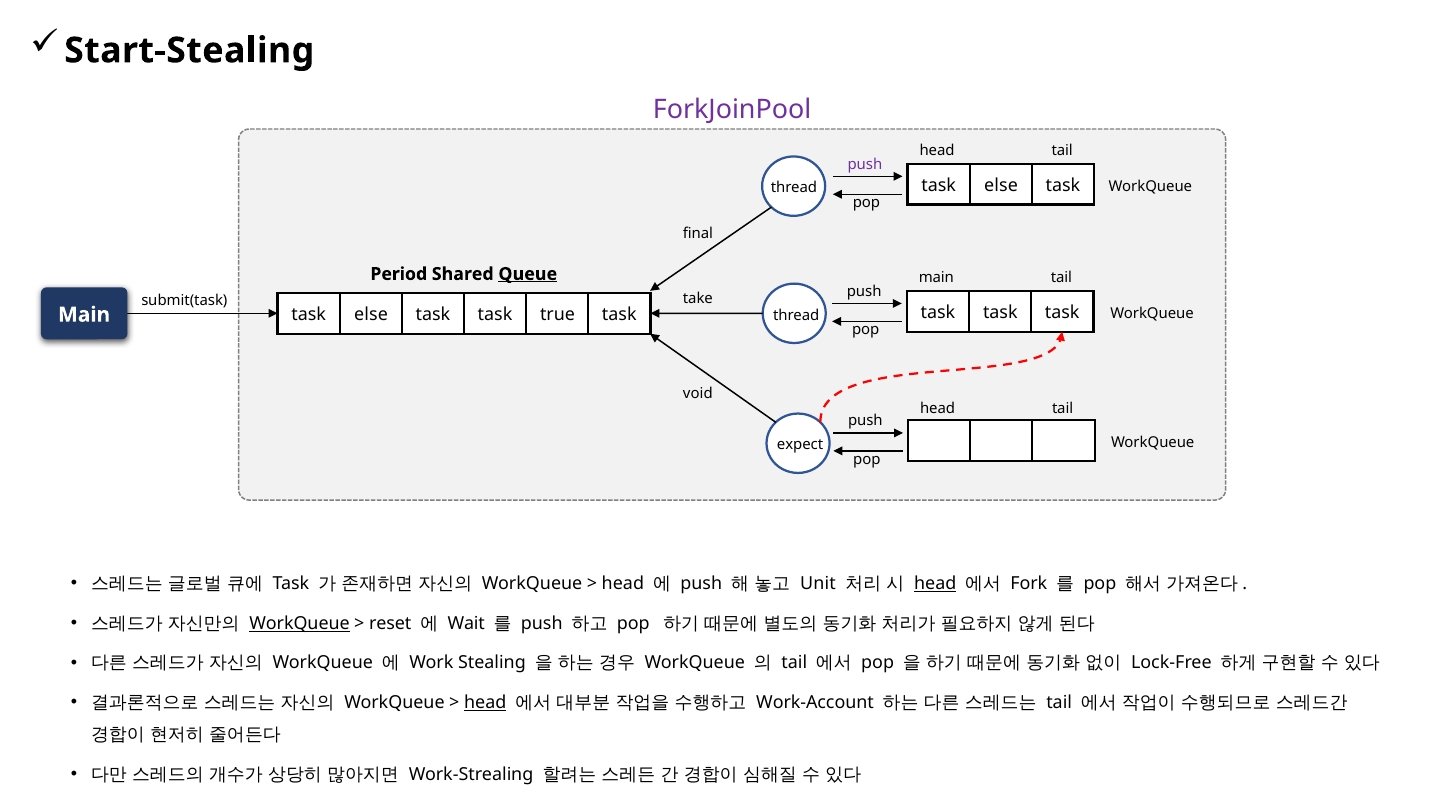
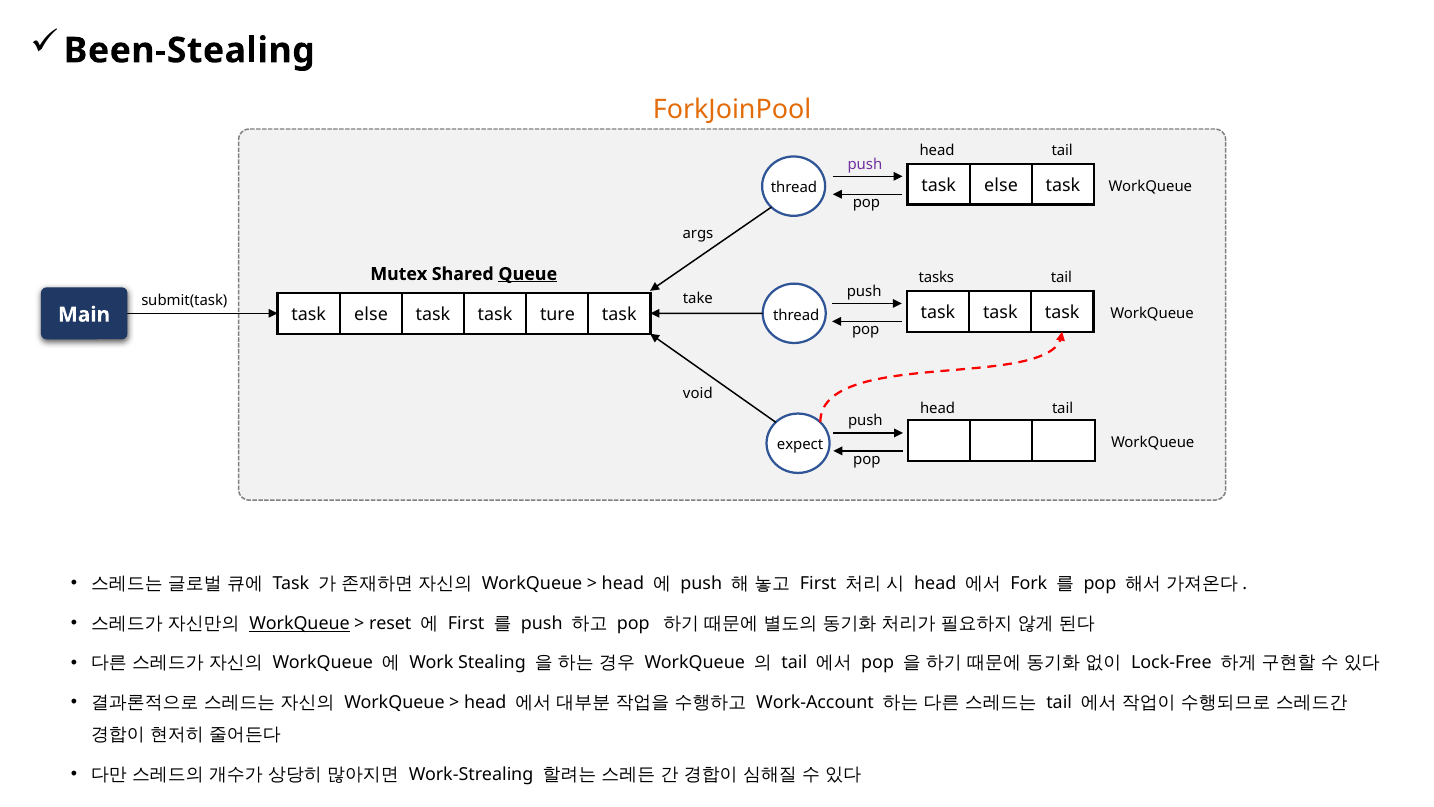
Start-Stealing: Start-Stealing -> Been-Stealing (189, 50)
ForkJoinPool colour: purple -> orange (732, 110)
final: final -> args (698, 233)
Period: Period -> Mutex (399, 274)
main: main -> tasks (936, 278)
true: true -> ture (557, 314)
Unit: Unit -> First (818, 583)
head underline: present -> none (935, 583)
Wait: Wait -> First (466, 623)
head underline: present -> none (485, 702)
